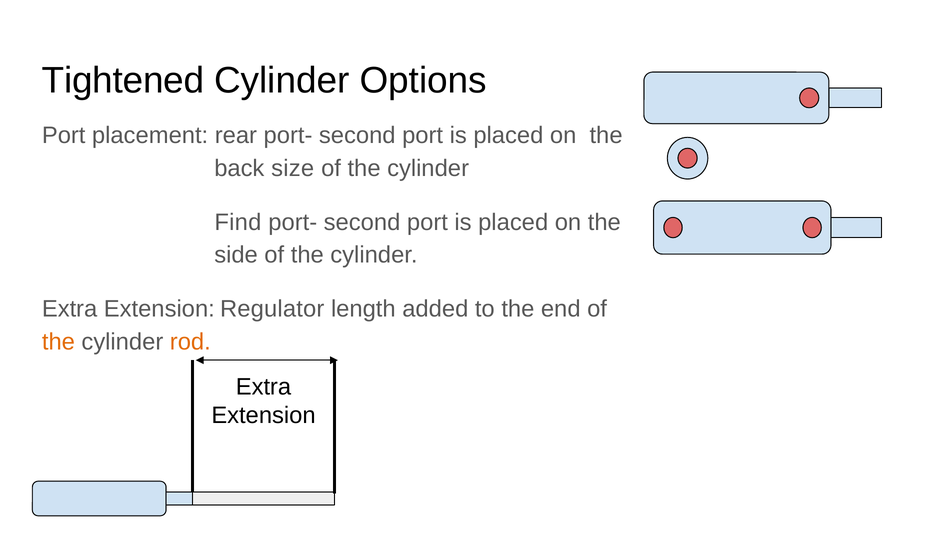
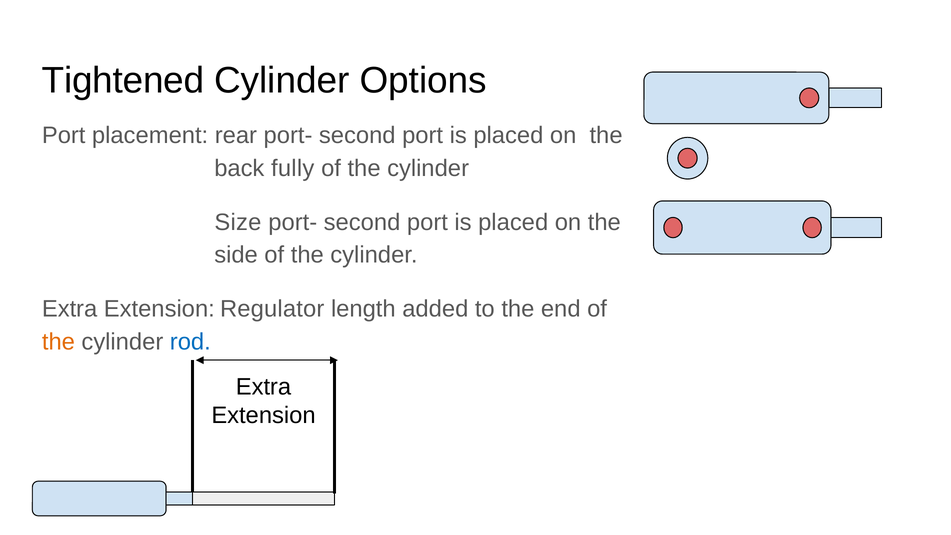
size: size -> fully (293, 168)
Find: Find -> Size (238, 222)
rod colour: orange -> blue (190, 342)
